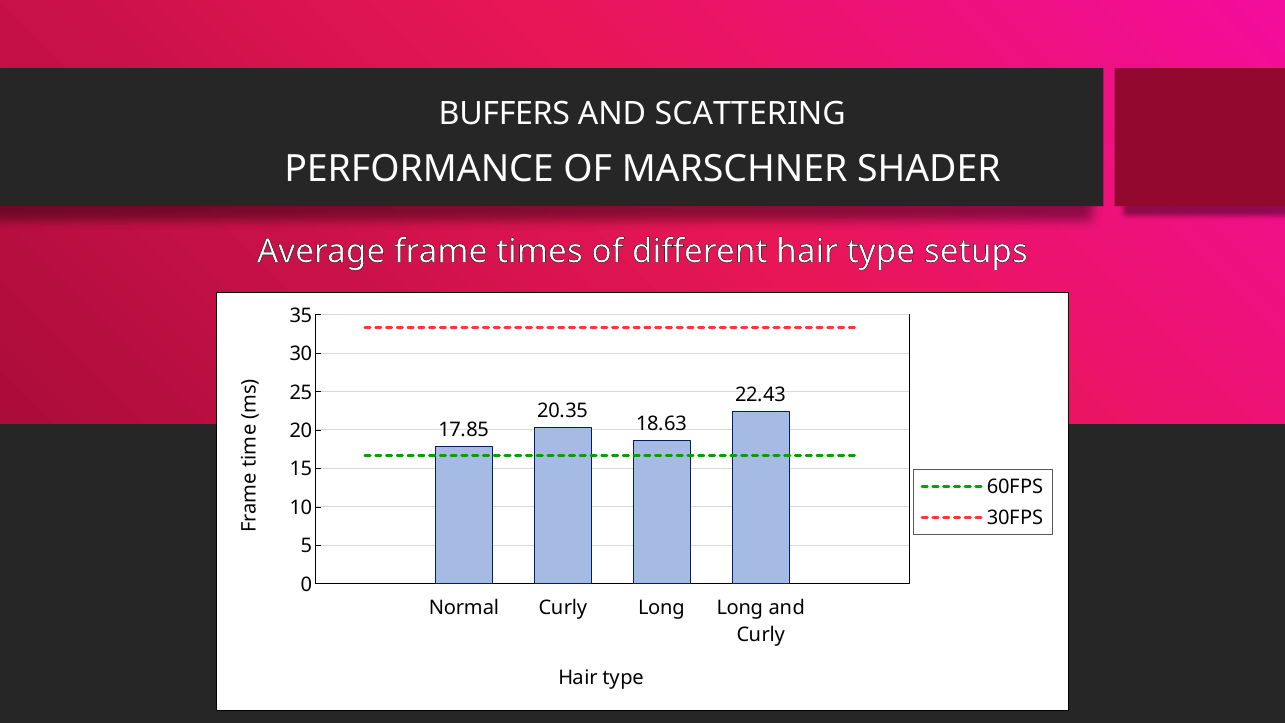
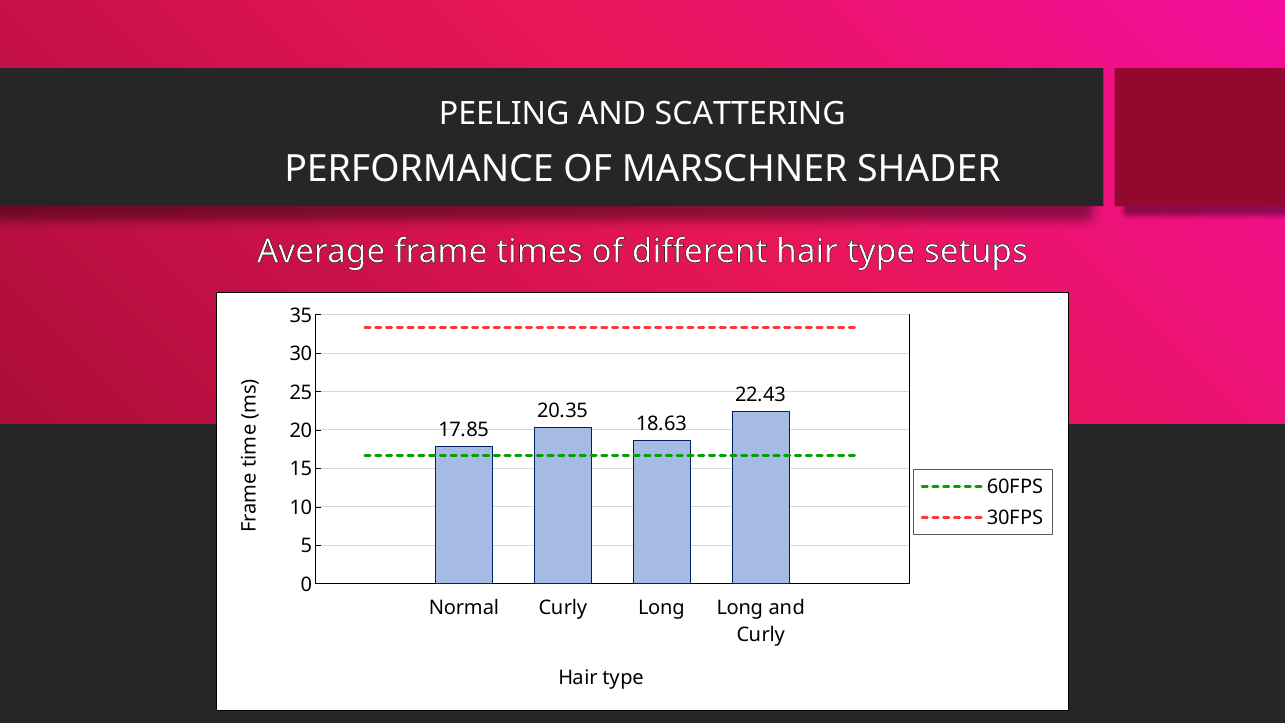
BUFFERS: BUFFERS -> PEELING (504, 114)
